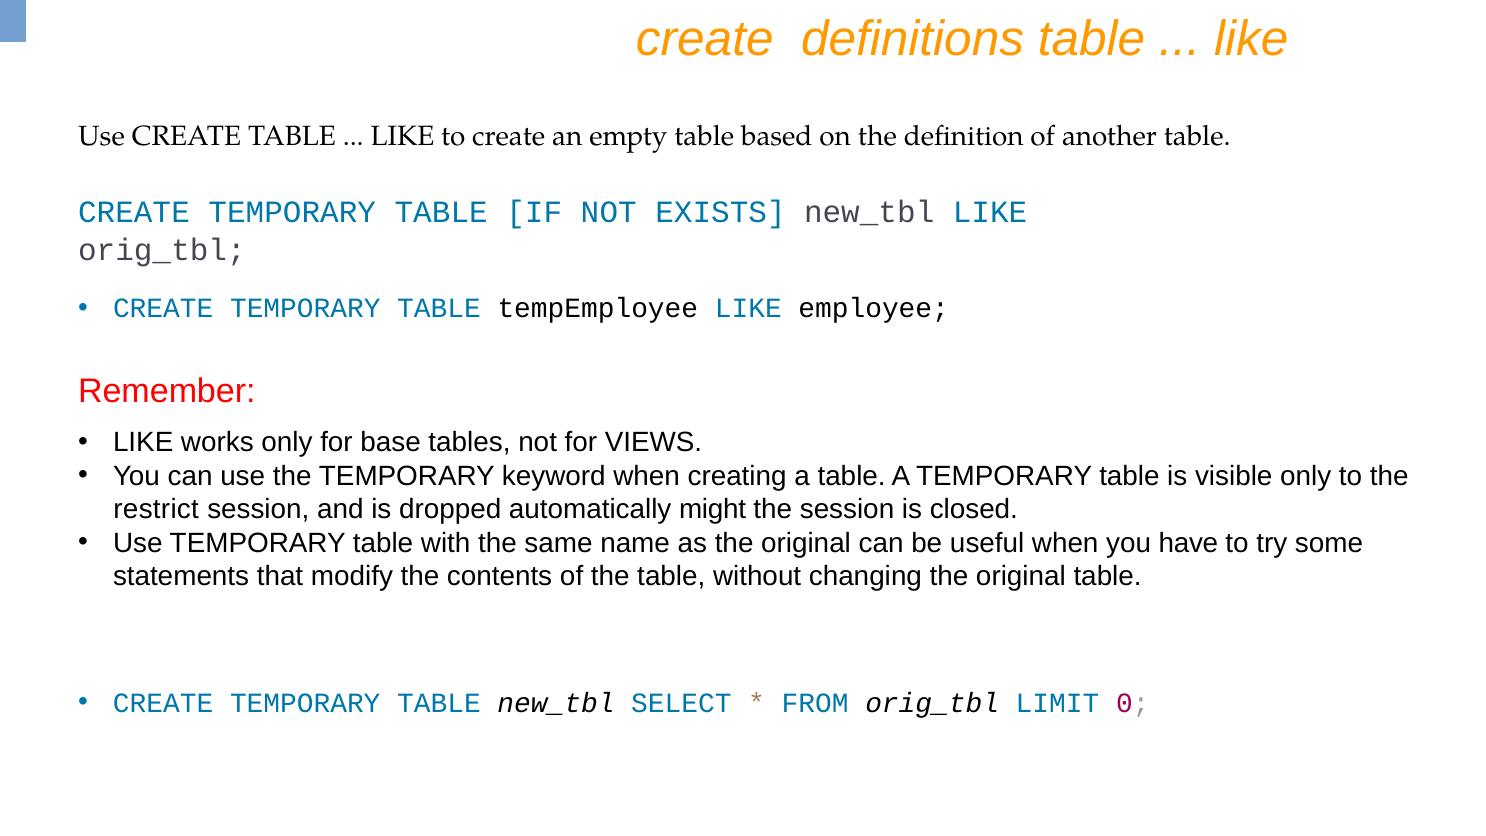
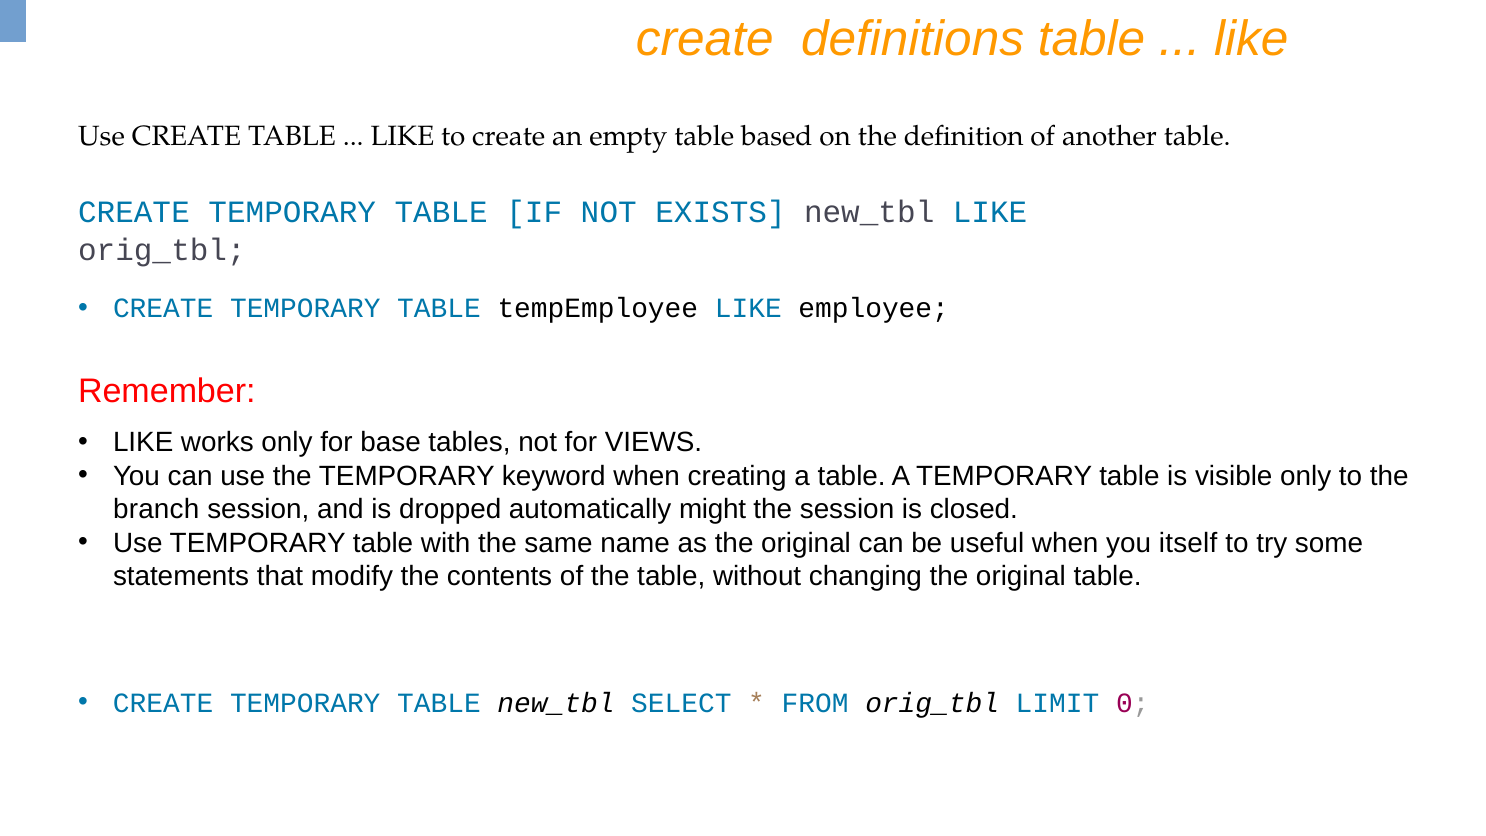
restrict: restrict -> branch (156, 509)
have: have -> itself (1188, 543)
